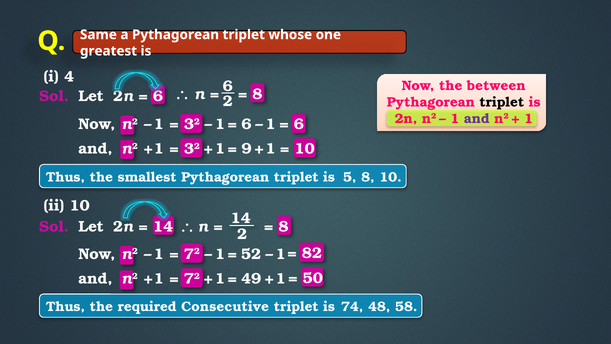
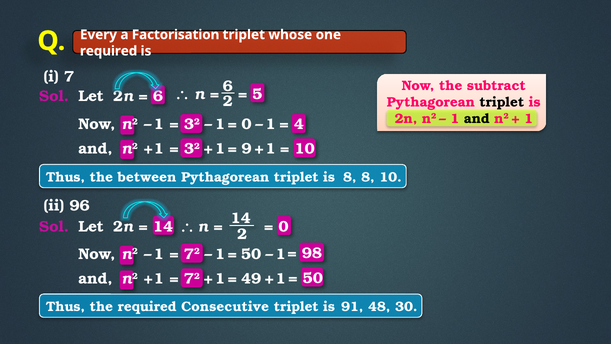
Same: Same -> Every (98, 35)
a Pythagorean: Pythagorean -> Factorisation (176, 35)
greatest: greatest -> required (109, 51)
4: 4 -> 7 (69, 77)
between: between -> subtract (496, 86)
8: 8 -> 5 (257, 94)
and colour: purple -> black (477, 118)
6: 6 -> 0 (246, 124)
6: 6 -> 4 (299, 124)
smallest: smallest -> between (147, 177)
5: 5 -> 8 (350, 177)
ii 10: 10 -> 96 (80, 205)
8: 8 -> 0 (283, 226)
82: 82 -> 98 (312, 253)
52: 52 -> 50 (251, 254)
74: 74 -> 91 (352, 306)
58: 58 -> 30 (406, 306)
